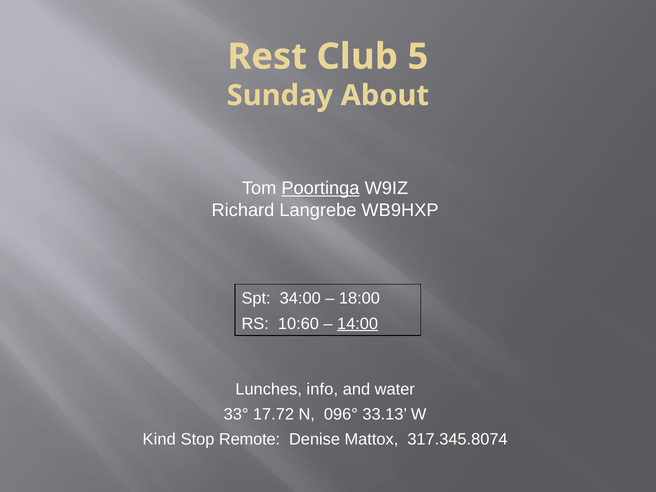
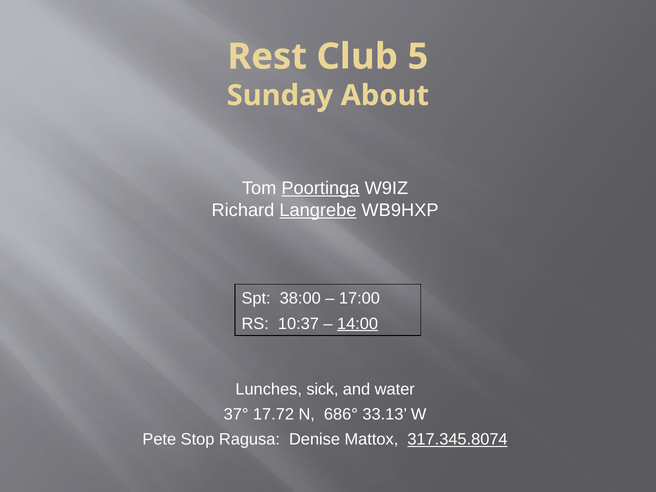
Langrebe underline: none -> present (318, 210)
34:00: 34:00 -> 38:00 (300, 298)
18:00: 18:00 -> 17:00 (359, 298)
10:60: 10:60 -> 10:37 (298, 324)
info: info -> sick (322, 389)
33°: 33° -> 37° (236, 414)
096°: 096° -> 686° (341, 414)
Kind: Kind -> Pete (159, 440)
Remote: Remote -> Ragusa (249, 440)
317.345.8074 underline: none -> present (457, 440)
